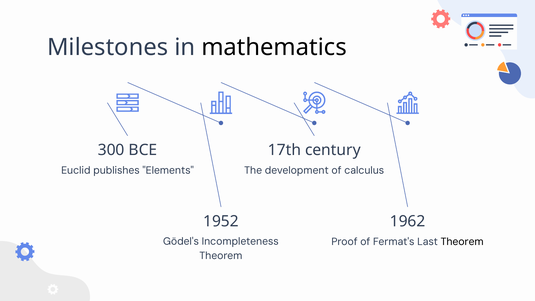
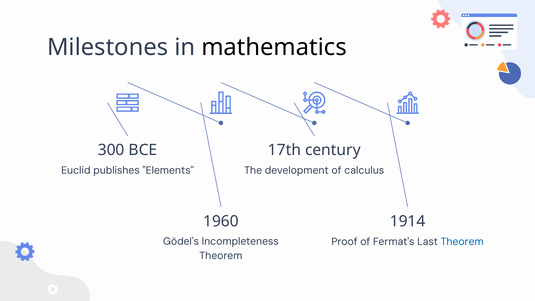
1952: 1952 -> 1960 (221, 221)
1962: 1962 -> 1914 (408, 221)
Theorem colour: black -> blue (462, 242)
